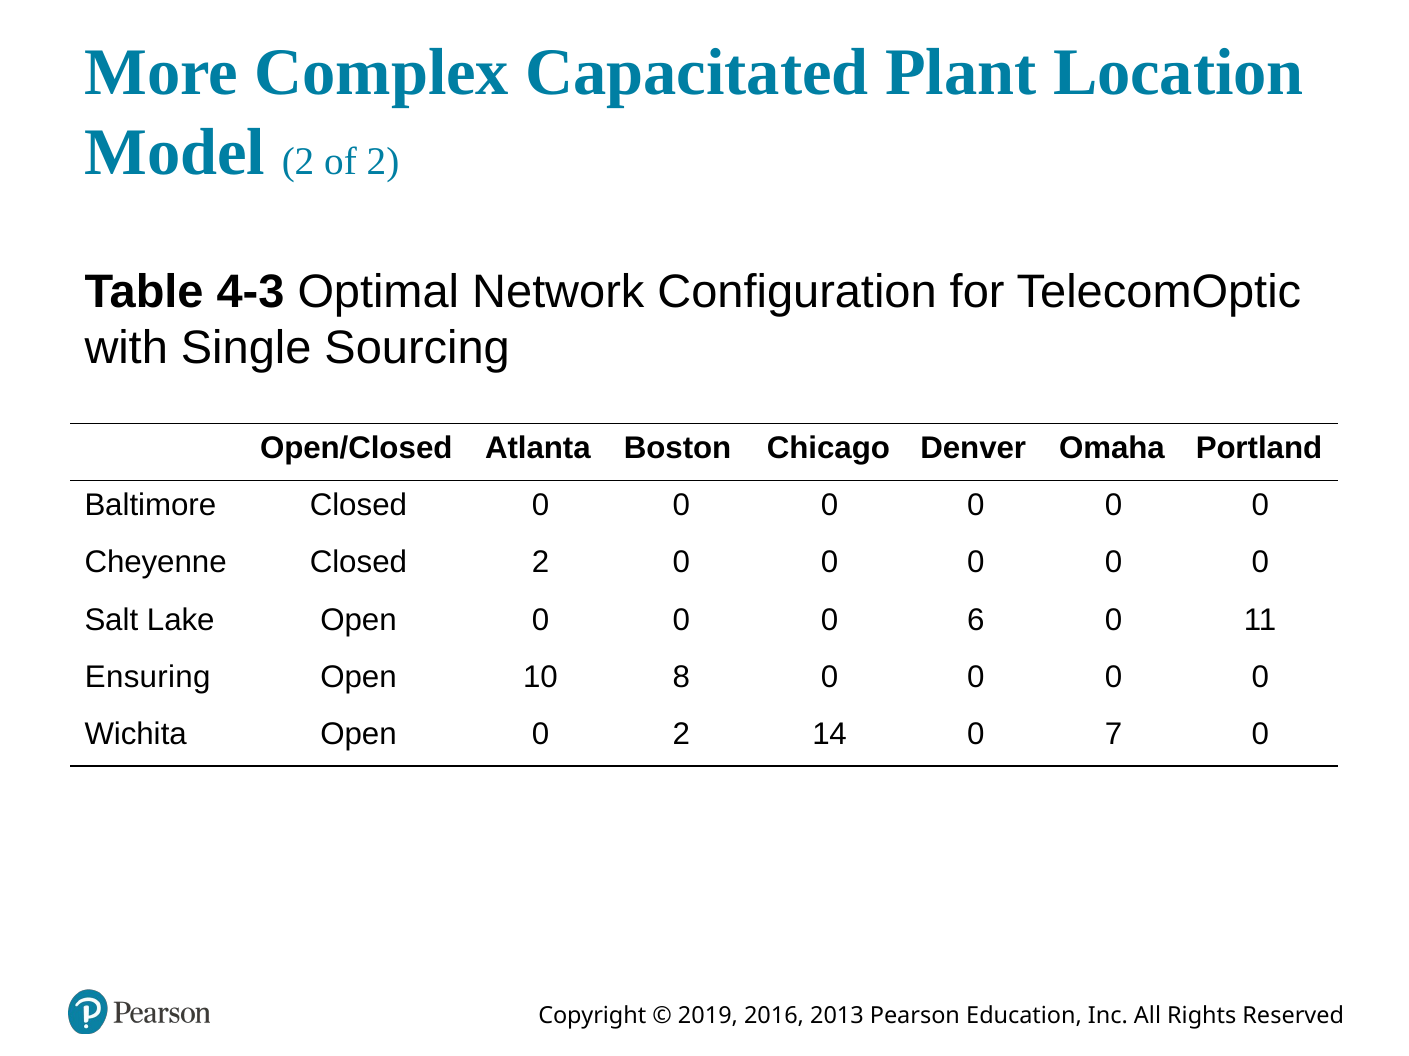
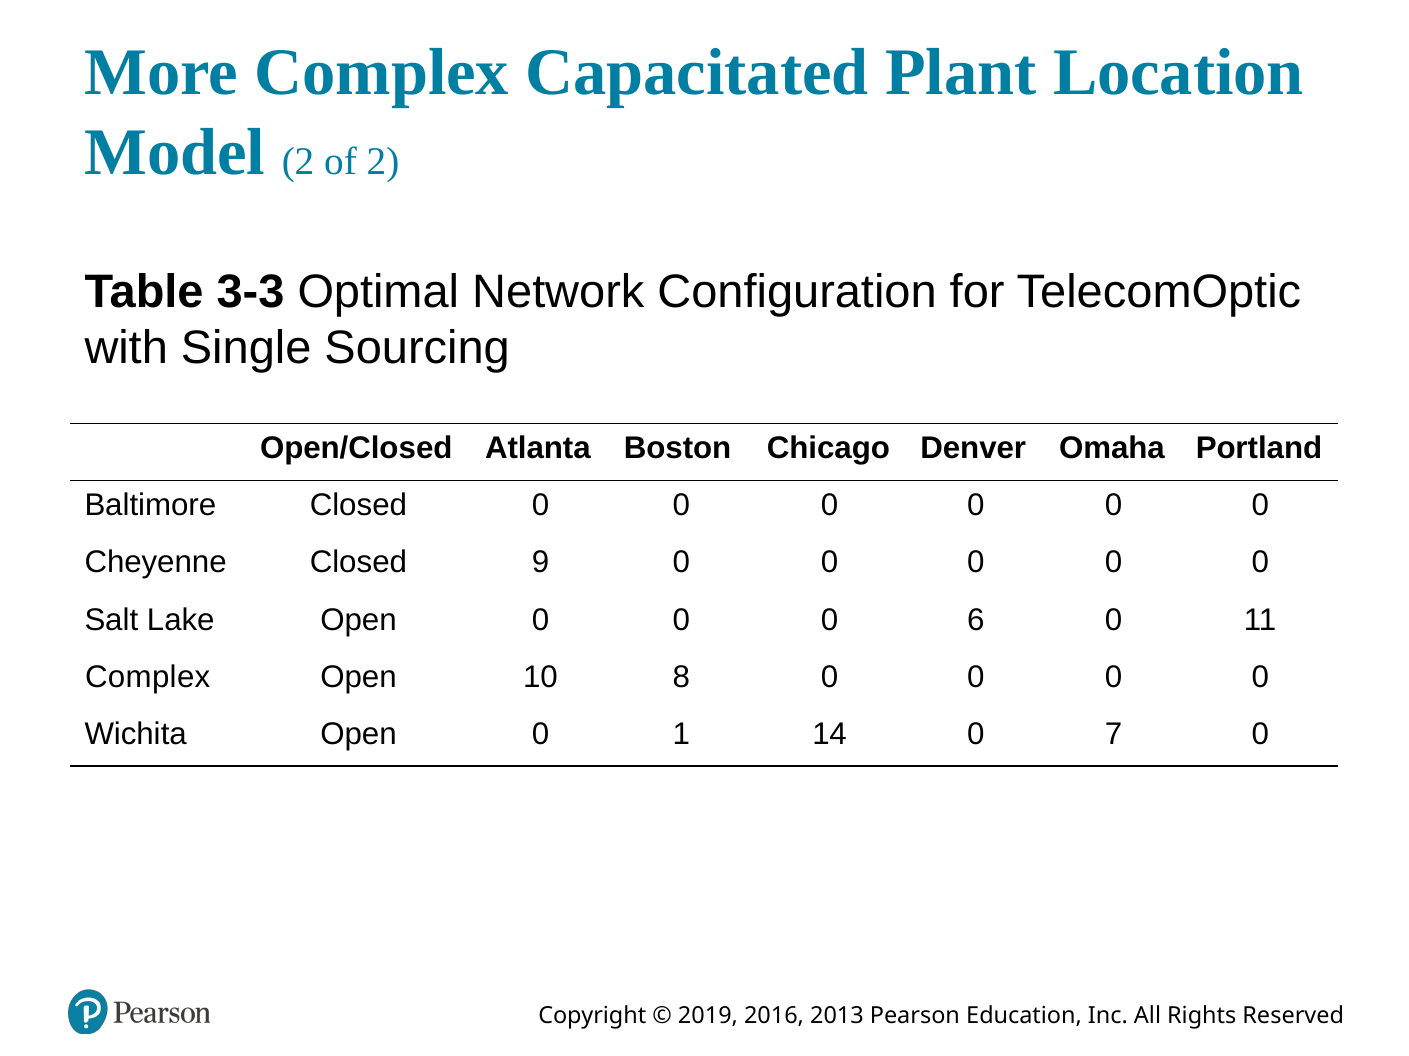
4-3: 4-3 -> 3-3 (251, 292)
Closed 2: 2 -> 9 (541, 563)
Ensuring: Ensuring -> Complex (148, 677)
0 2: 2 -> 1 (681, 734)
